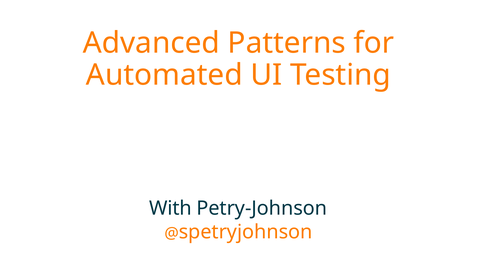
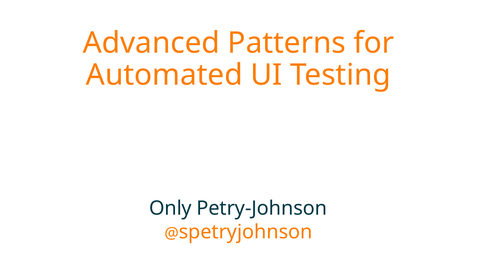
With: With -> Only (171, 208)
